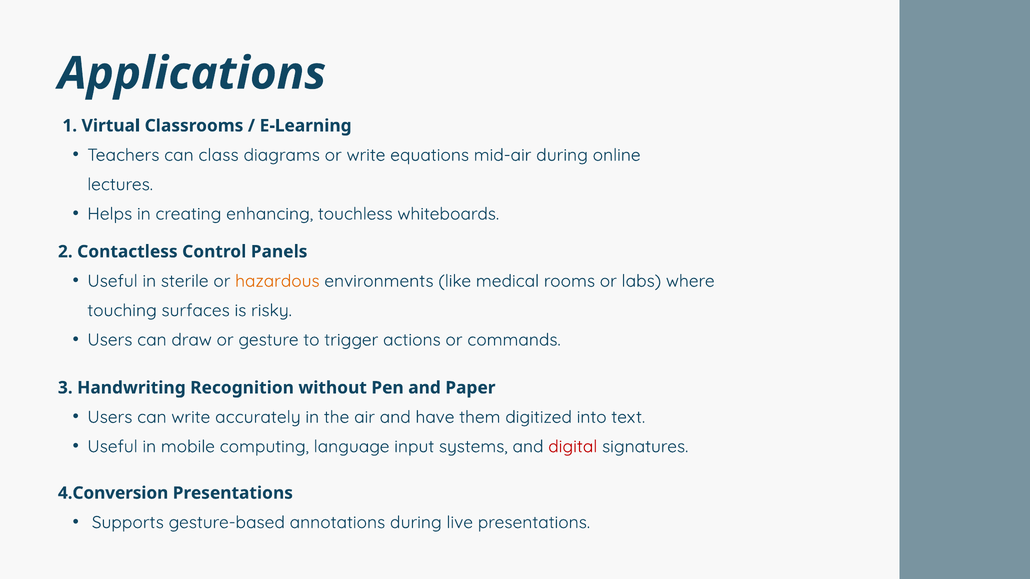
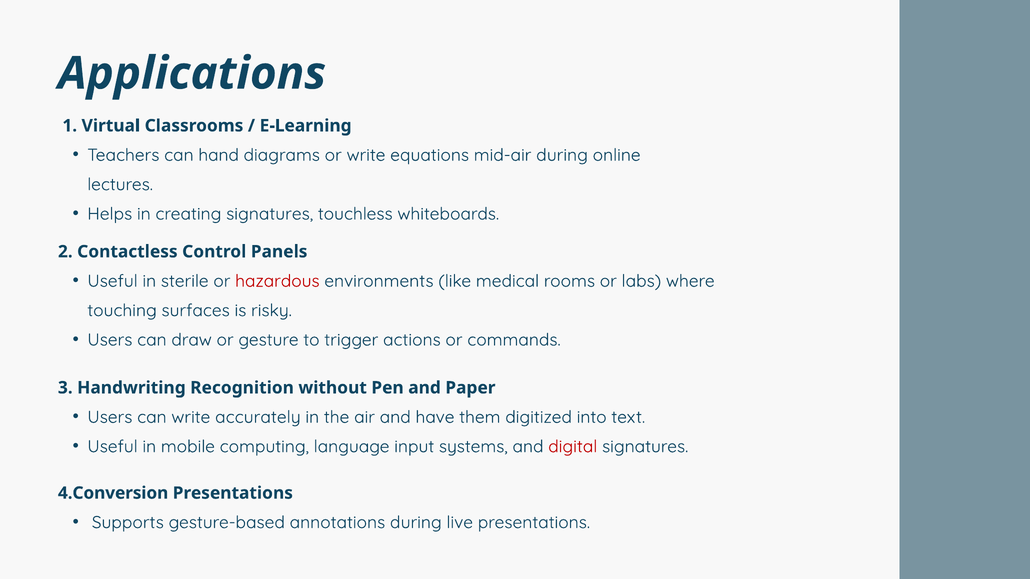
class: class -> hand (219, 155)
creating enhancing: enhancing -> signatures (270, 214)
hazardous colour: orange -> red (277, 281)
